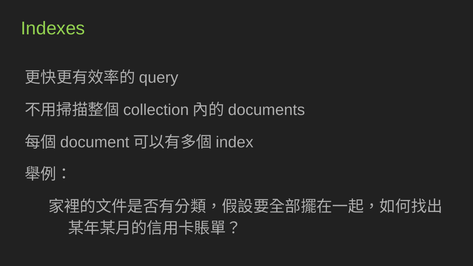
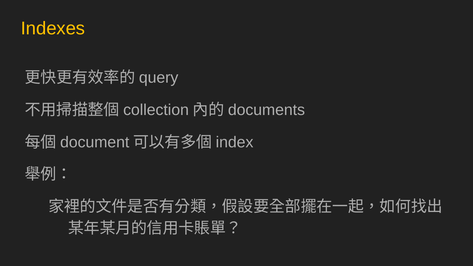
Indexes colour: light green -> yellow (53, 28)
